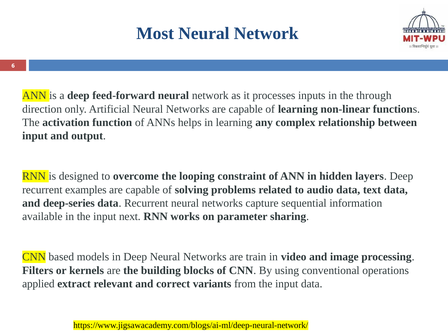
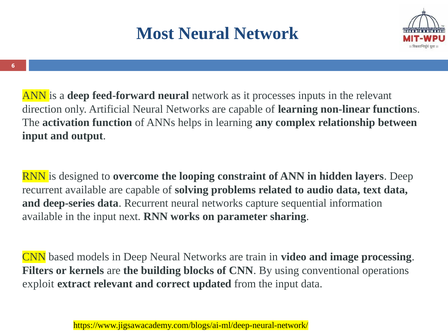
the through: through -> relevant (374, 96)
recurrent examples: examples -> available (86, 190)
applied: applied -> exploit (38, 284)
variants: variants -> updated (212, 284)
